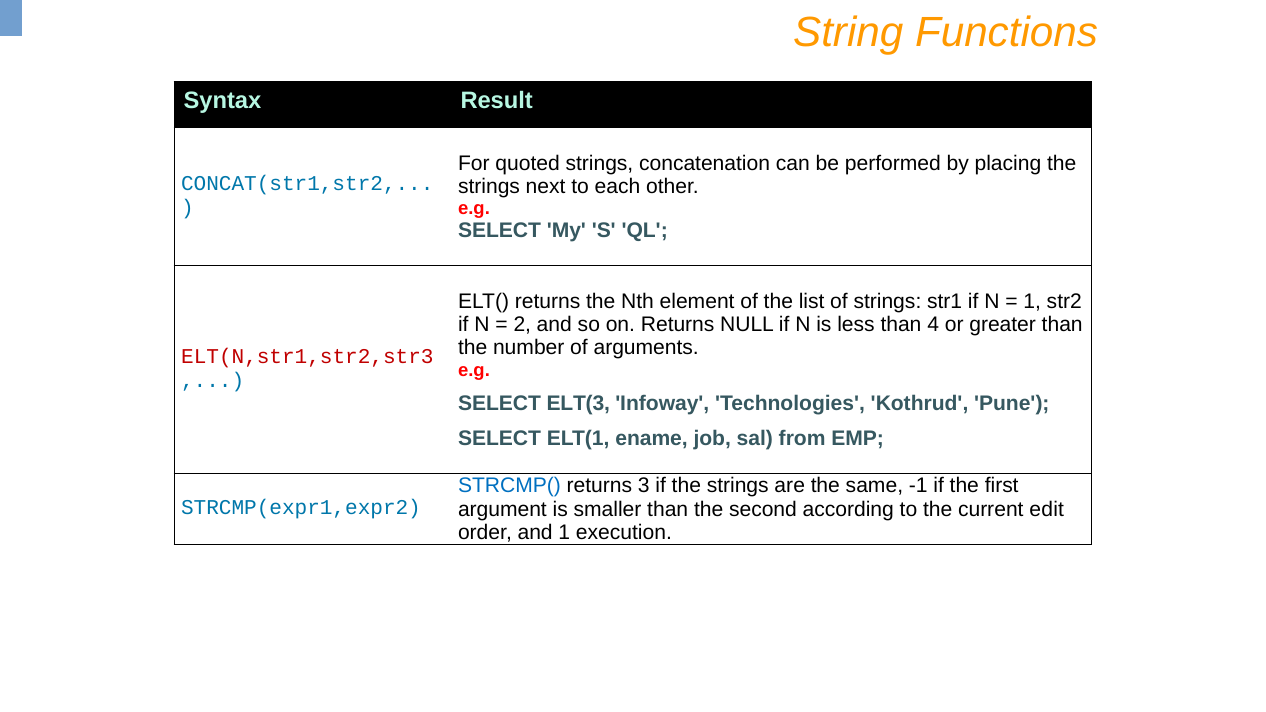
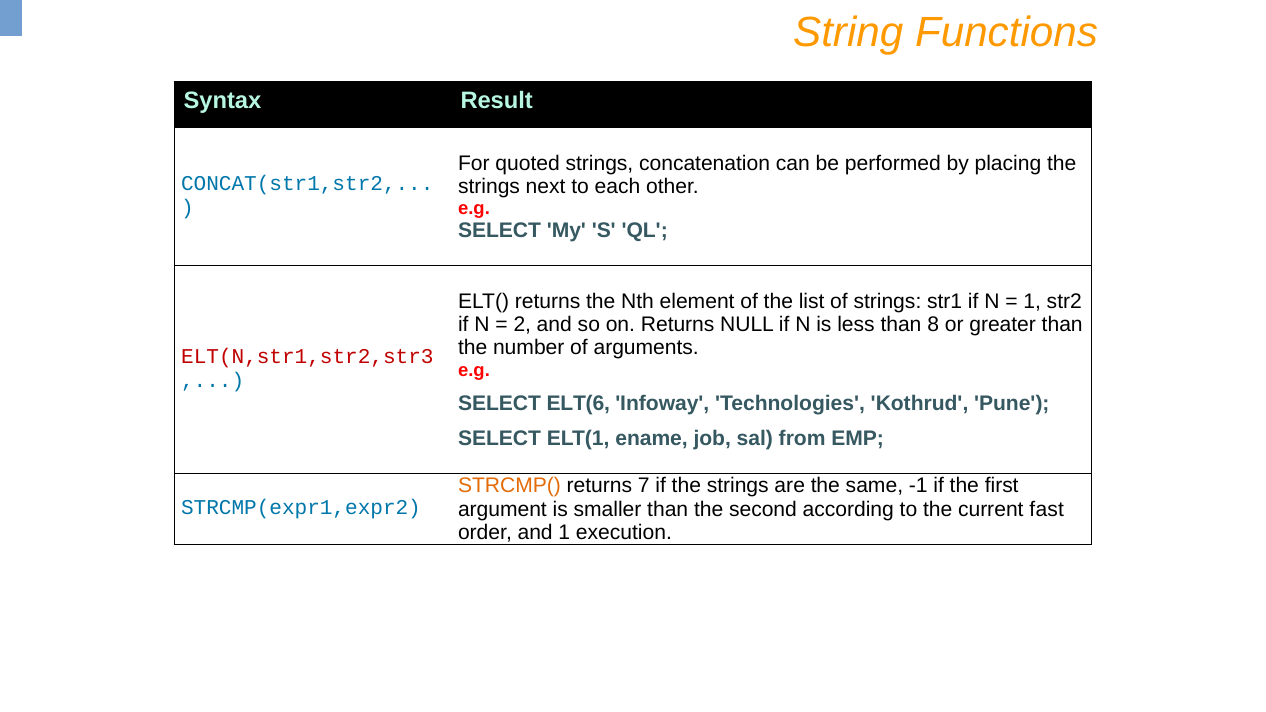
4: 4 -> 8 (933, 325)
ELT(3: ELT(3 -> ELT(6 (578, 404)
STRCMP( colour: blue -> orange (509, 486)
3: 3 -> 7 (644, 486)
edit: edit -> fast (1047, 509)
